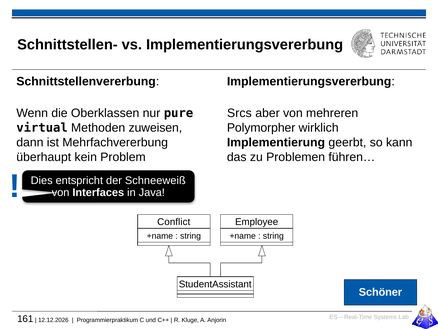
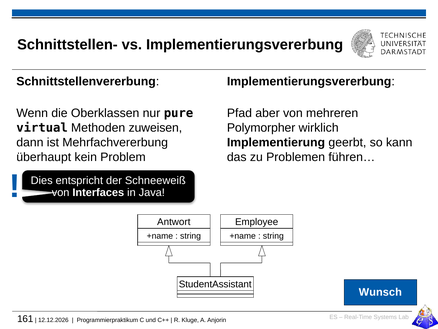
Srcs: Srcs -> Pfad (239, 113)
Conflict: Conflict -> Antwort (174, 222)
Schöner: Schöner -> Wunsch (380, 292)
